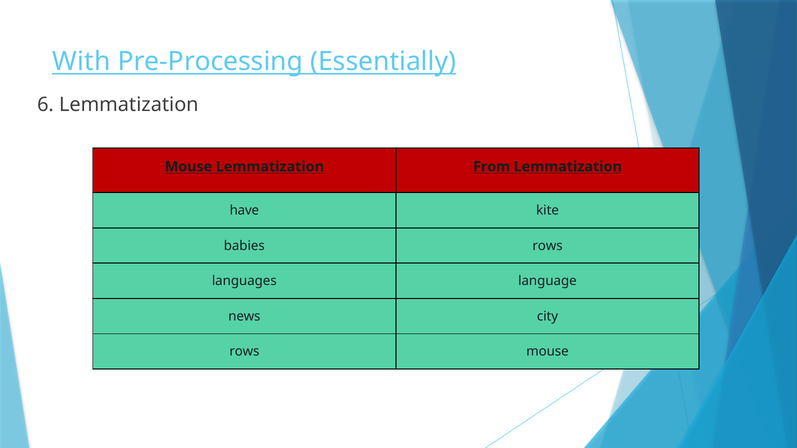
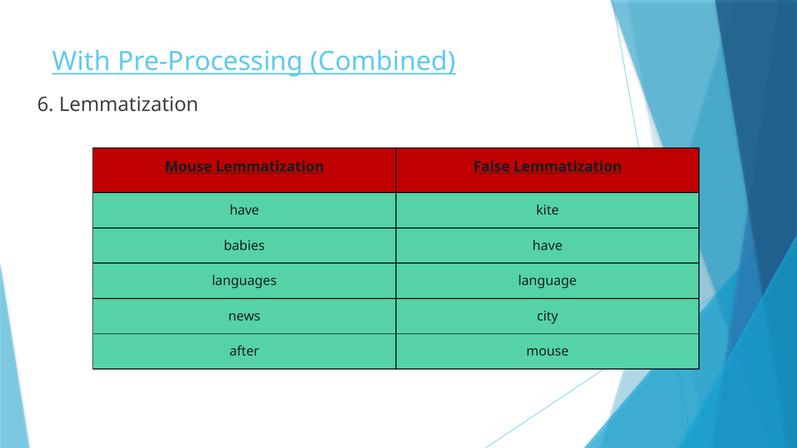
Essentially: Essentially -> Combined (383, 62)
From: From -> False (492, 167)
babies rows: rows -> have (547, 246)
rows: rows -> after (244, 352)
